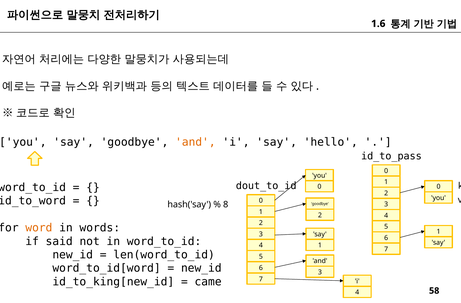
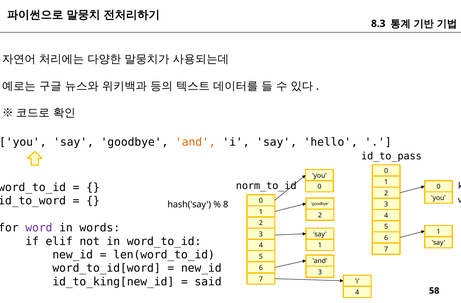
1.6: 1.6 -> 8.3 (378, 24)
dout_to_id: dout_to_id -> norm_to_id (266, 186)
word colour: orange -> purple (39, 228)
said: said -> elif (59, 241)
came: came -> said (208, 282)
